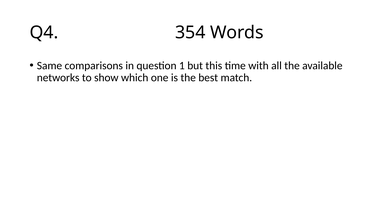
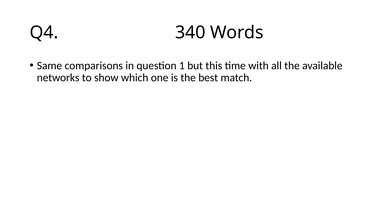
354: 354 -> 340 (190, 33)
